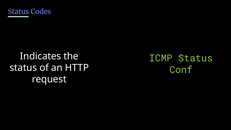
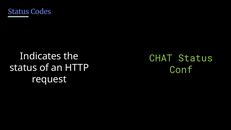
ICMP: ICMP -> CHAT (161, 58)
